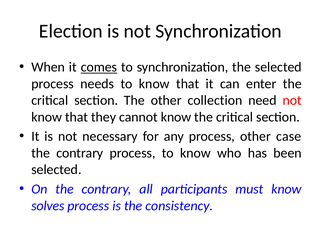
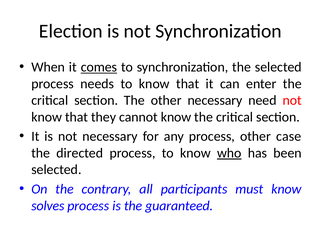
other collection: collection -> necessary (215, 100)
contrary: contrary -> directed (80, 153)
who underline: none -> present (229, 153)
consistency: consistency -> guaranteed (179, 206)
